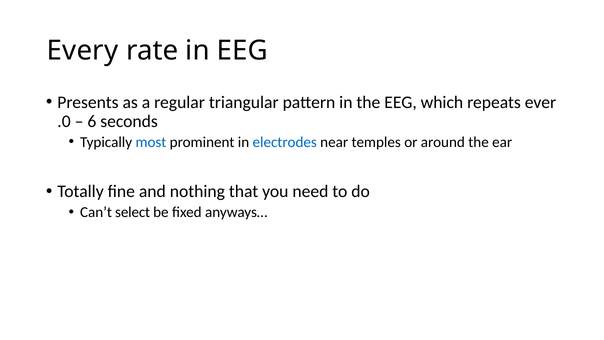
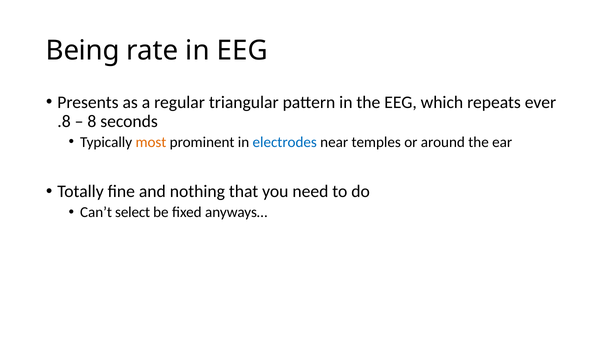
Every: Every -> Being (83, 51)
.0: .0 -> .8 (64, 121)
6: 6 -> 8 (92, 121)
most colour: blue -> orange (151, 142)
